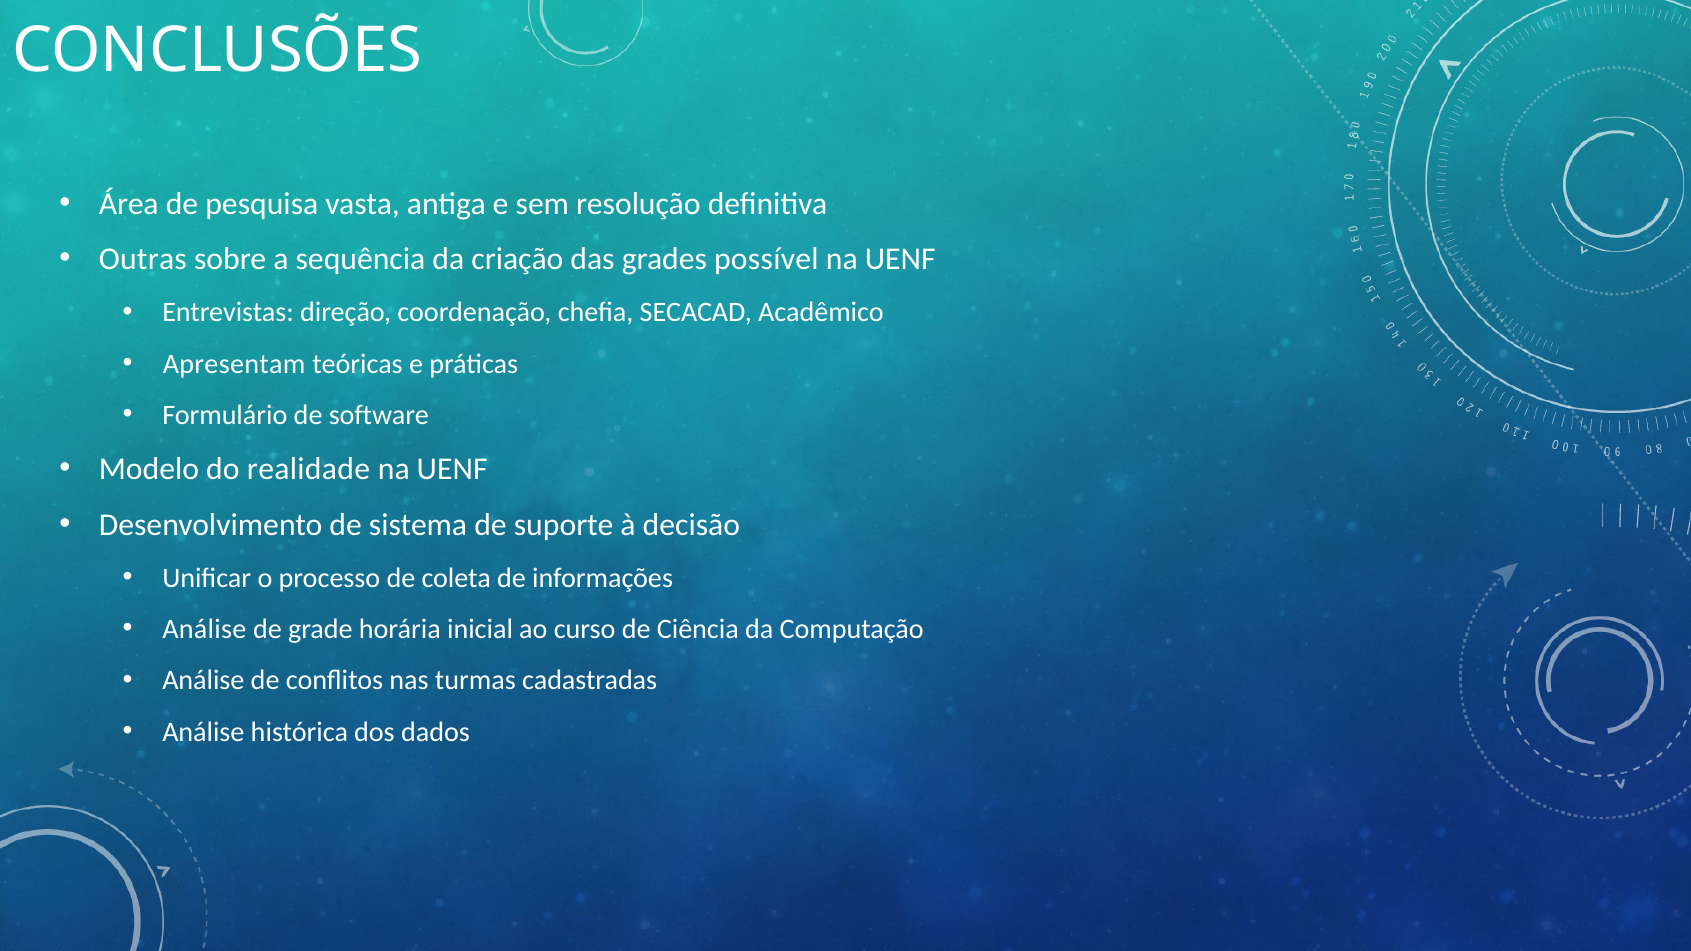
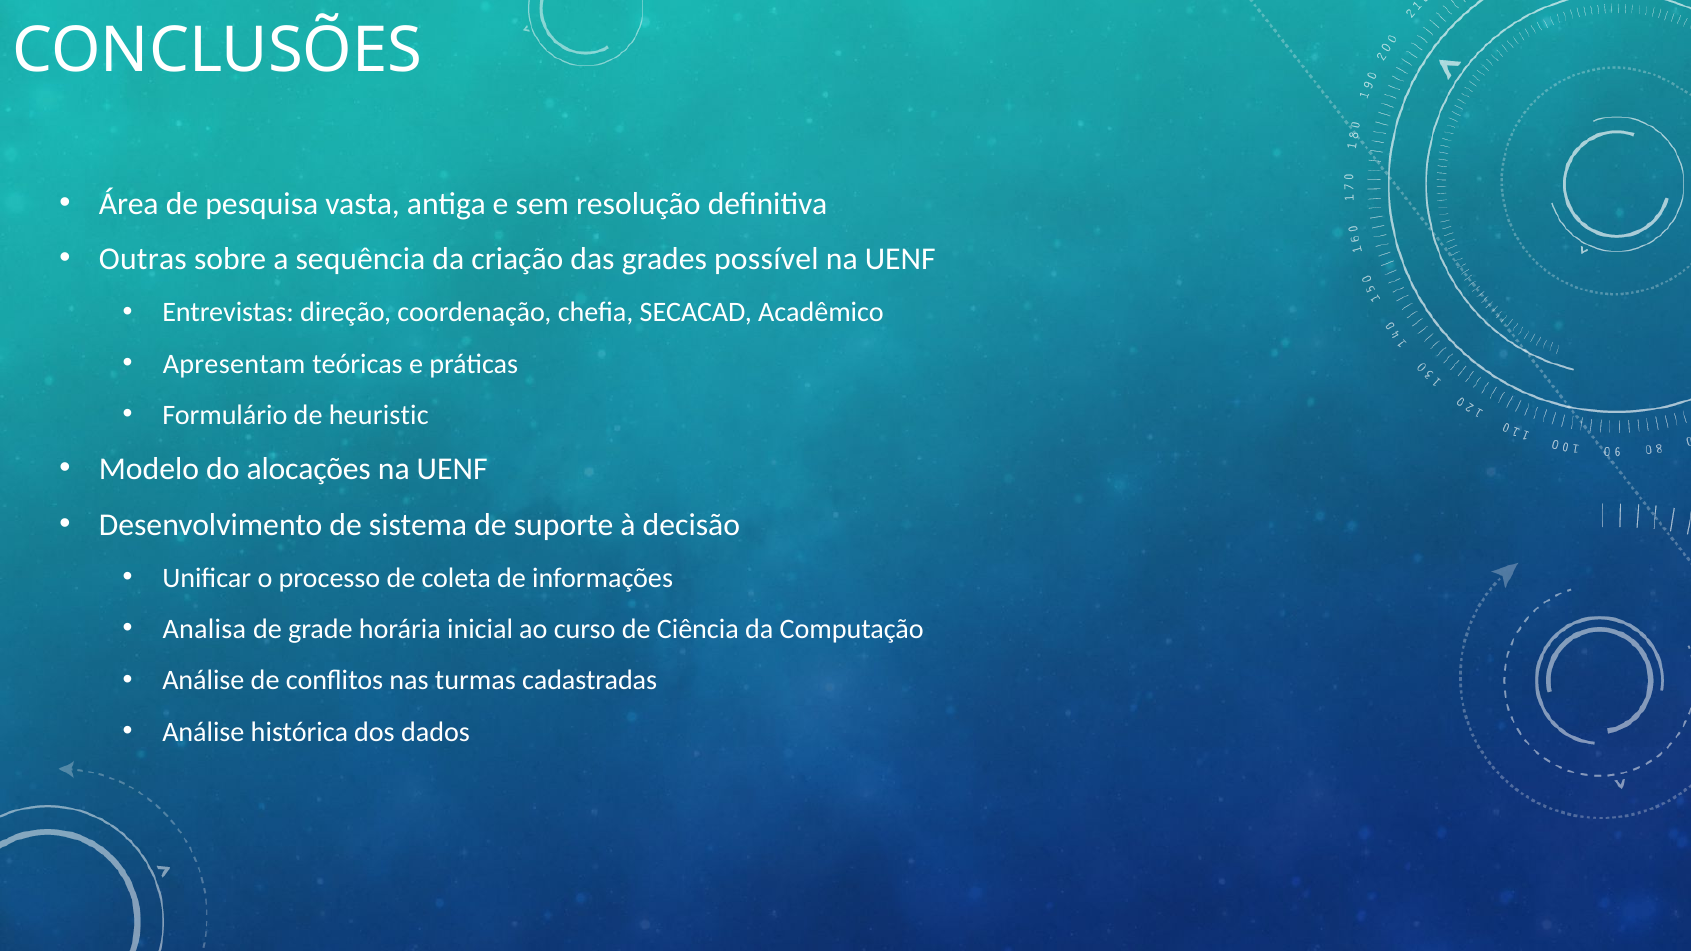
software: software -> heuristic (379, 415)
realidade: realidade -> alocações (309, 469)
Análise: Análise -> Analisa (204, 629)
